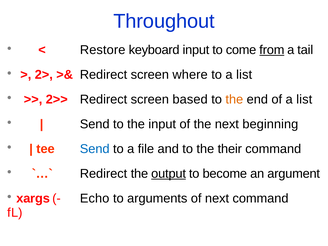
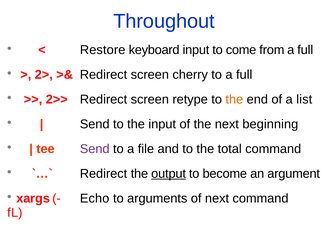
from underline: present -> none (272, 50)
tail: tail -> full (305, 50)
where: where -> cherry (190, 75)
to a list: list -> full (244, 75)
based: based -> retype (190, 99)
Send colour: blue -> purple (95, 149)
their: their -> total (230, 149)
